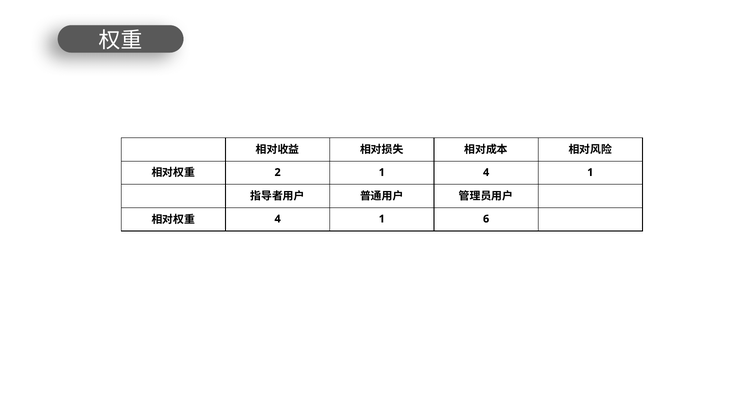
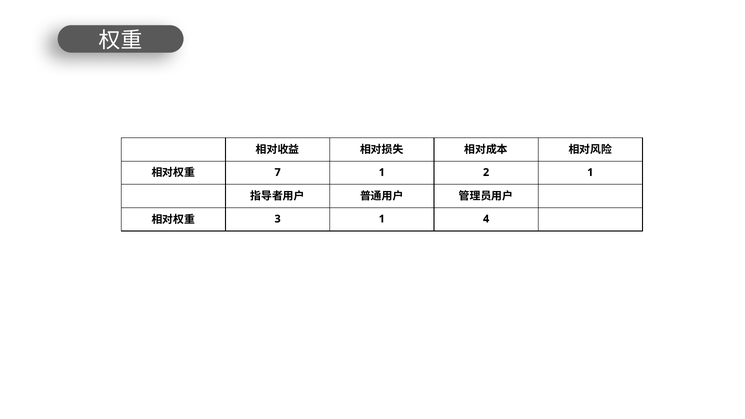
2: 2 -> 7 (278, 172)
1 4: 4 -> 2 (486, 172)
4: 4 -> 3 (278, 219)
6: 6 -> 4 (486, 219)
